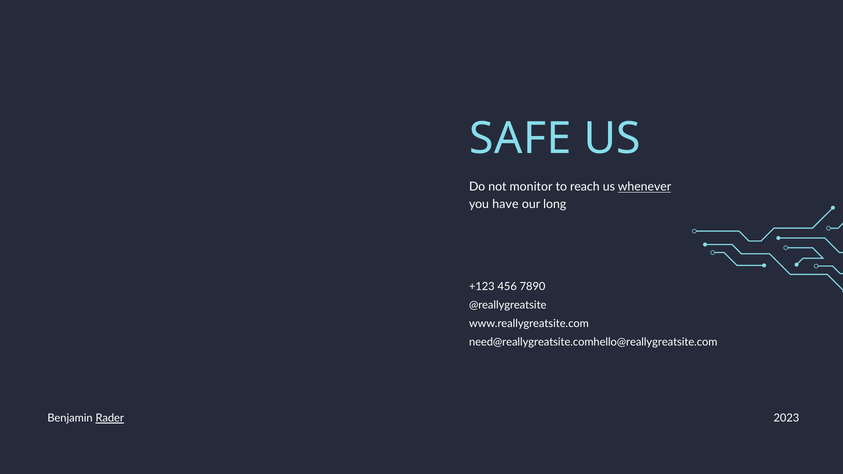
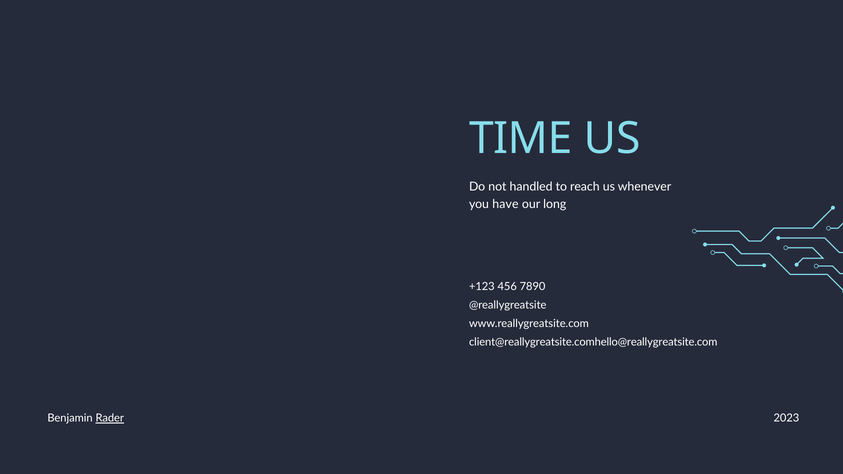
SAFE: SAFE -> TIME (521, 138)
monitor: monitor -> handled (531, 187)
whenever underline: present -> none (645, 187)
need@reallygreatsite.comhello@reallygreatsite.com: need@reallygreatsite.comhello@reallygreatsite.com -> client@reallygreatsite.comhello@reallygreatsite.com (593, 342)
